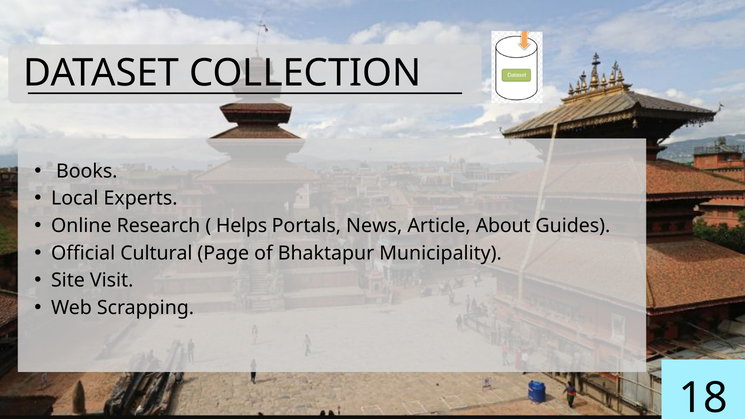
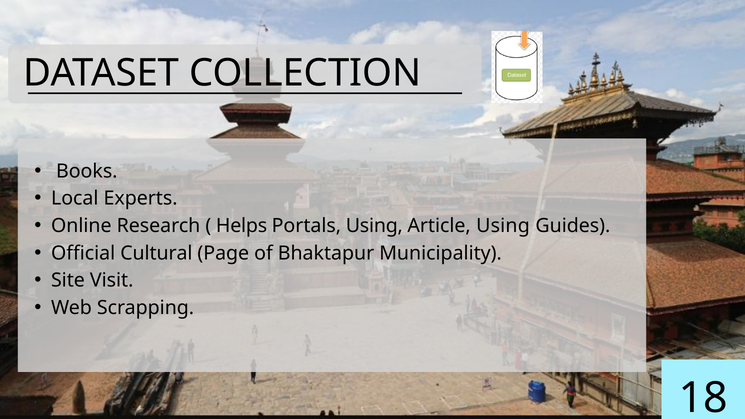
Portals News: News -> Using (374, 226)
Article About: About -> Using (503, 226)
